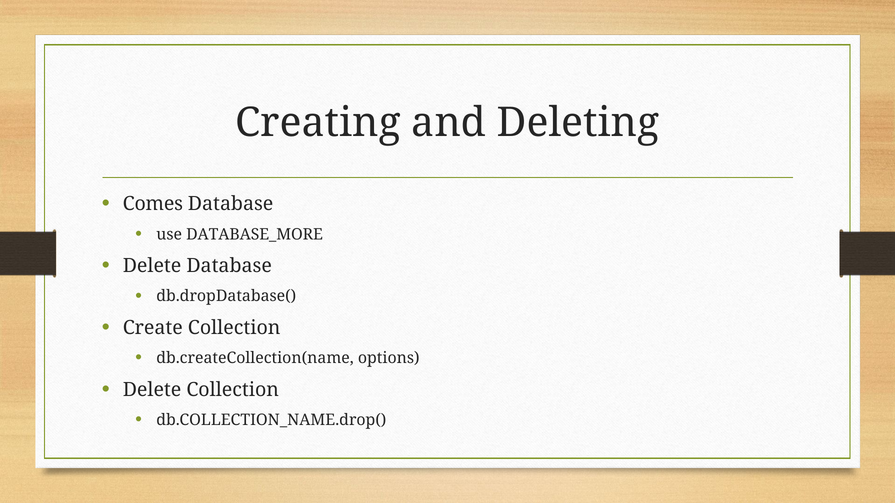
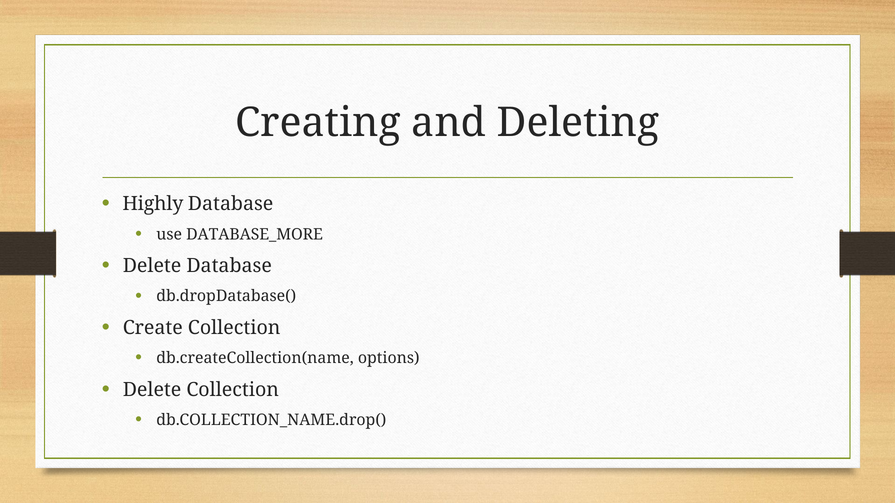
Comes: Comes -> Highly (153, 204)
